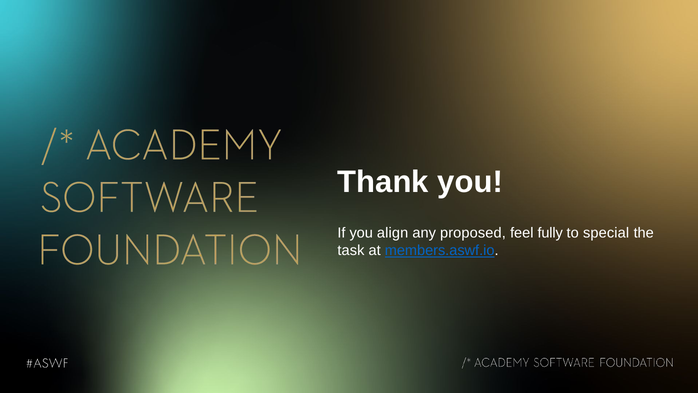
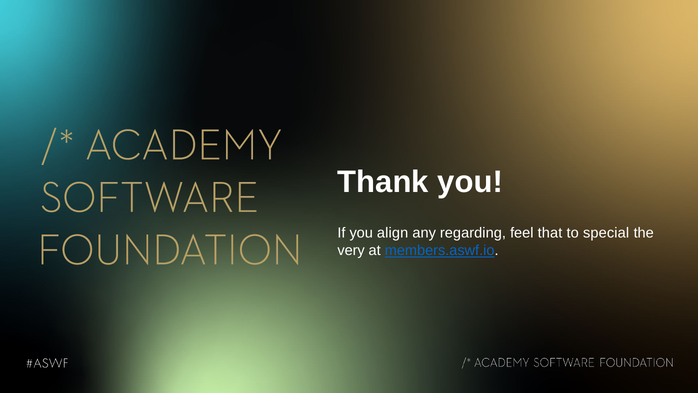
proposed: proposed -> regarding (473, 233)
fully: fully -> that (550, 233)
task: task -> very (351, 250)
